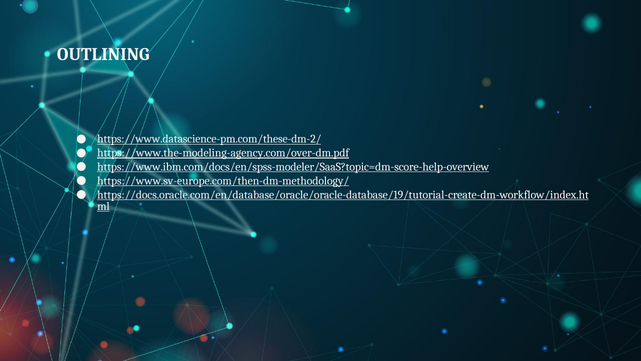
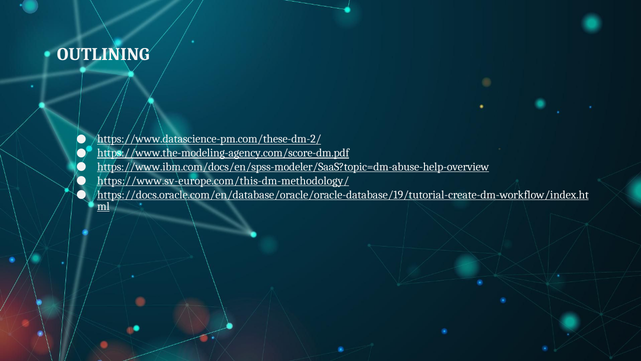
https://www.the-modeling-agency.com/over-dm.pdf: https://www.the-modeling-agency.com/over-dm.pdf -> https://www.the-modeling-agency.com/score-dm.pdf (223, 153)
https://www.ibm.com/docs/en/spss-modeler/SaaS?topic=dm-score-help-overview: https://www.ibm.com/docs/en/spss-modeler/SaaS?topic=dm-score-help-overview -> https://www.ibm.com/docs/en/spss-modeler/SaaS?topic=dm-abuse-help-overview (293, 167)
https://www.sv-europe.com/then-dm-methodology/: https://www.sv-europe.com/then-dm-methodology/ -> https://www.sv-europe.com/this-dm-methodology/ (223, 181)
